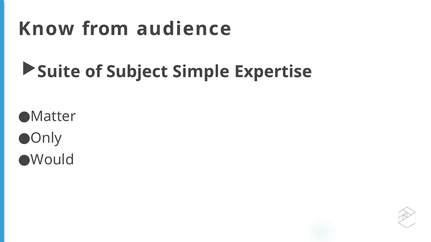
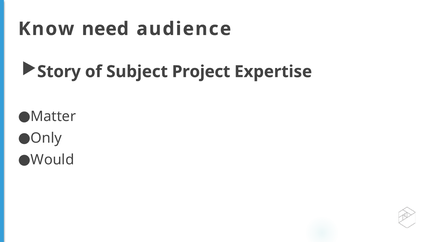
from: from -> need (105, 29)
Suite: Suite -> Story (59, 72)
Simple: Simple -> Project (201, 72)
